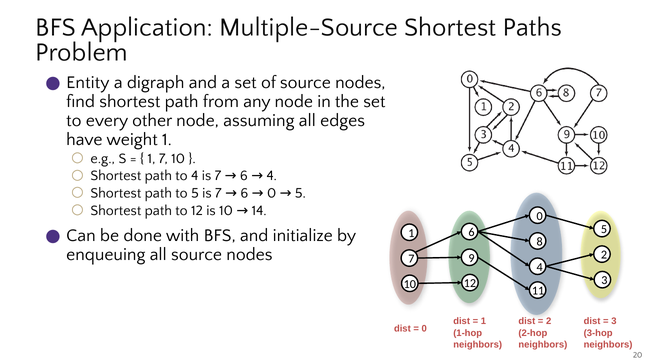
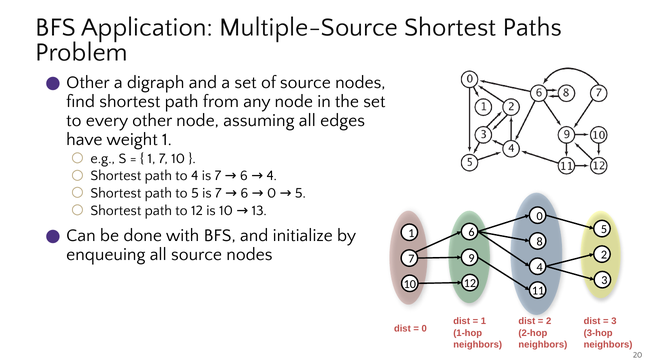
Entity: Entity -> Other (88, 83)
14: 14 -> 13 (259, 210)
